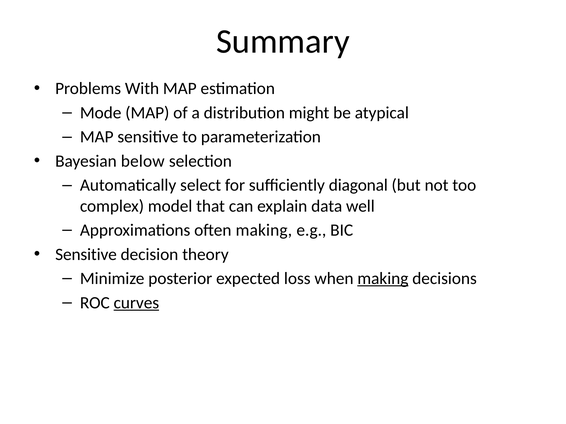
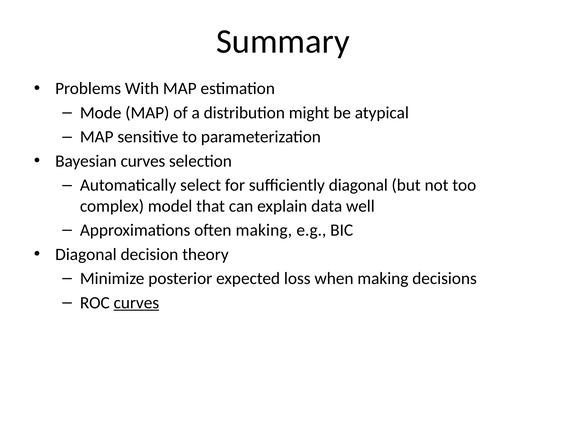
Bayesian below: below -> curves (143, 161)
Sensitive: Sensitive -> Diagonal (86, 255)
making underline: present -> none (383, 279)
